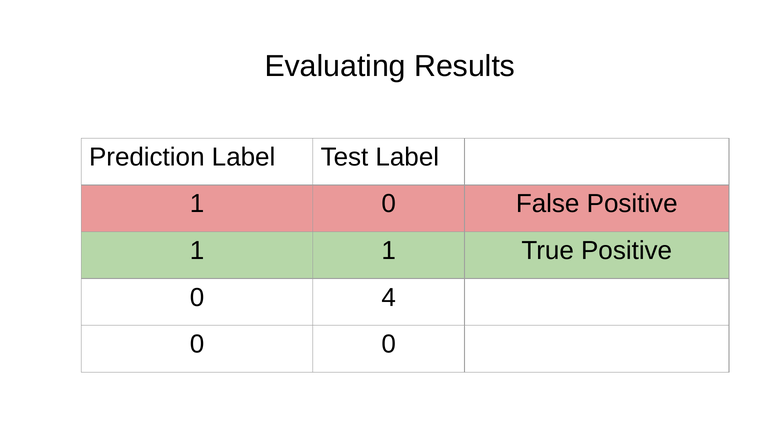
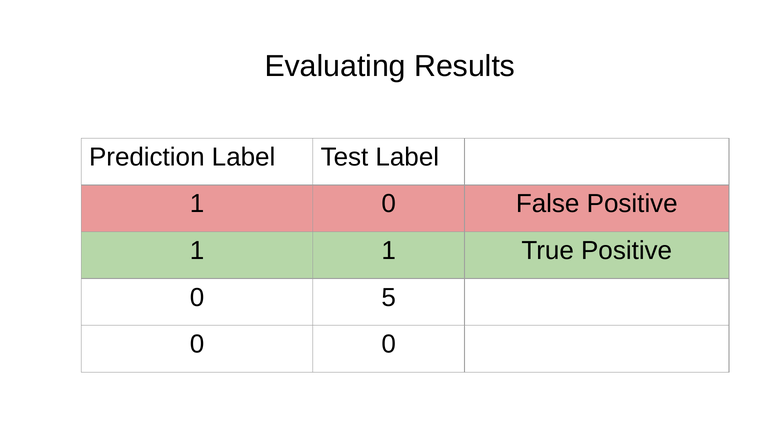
4: 4 -> 5 (389, 297)
